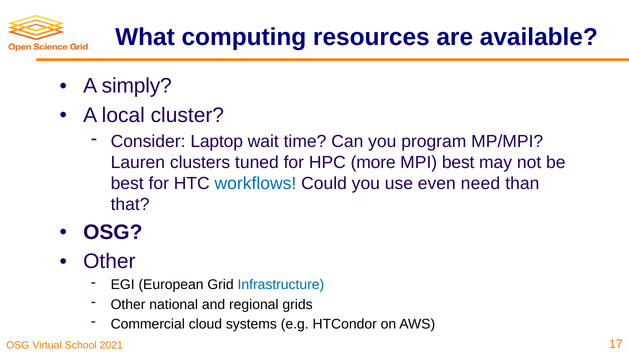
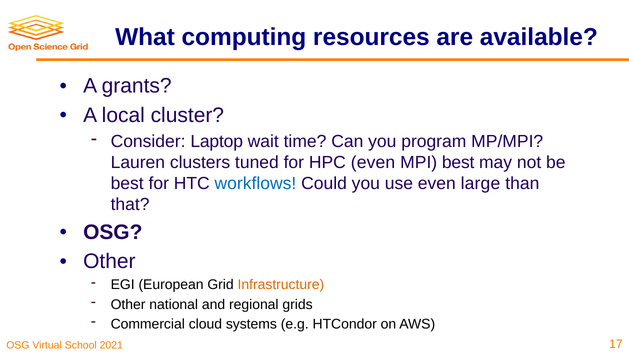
simply: simply -> grants (137, 86)
HPC more: more -> even (373, 163)
need: need -> large (480, 184)
Infrastructure colour: blue -> orange (281, 285)
